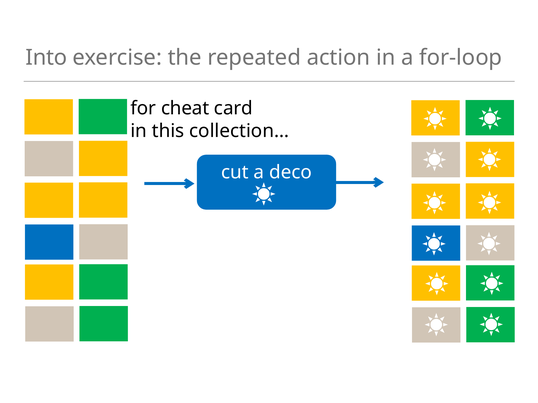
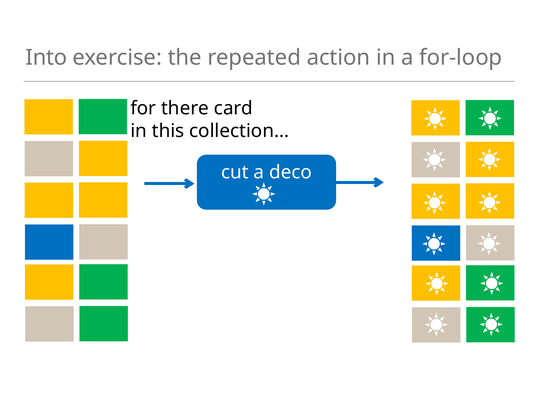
cheat: cheat -> there (185, 108)
